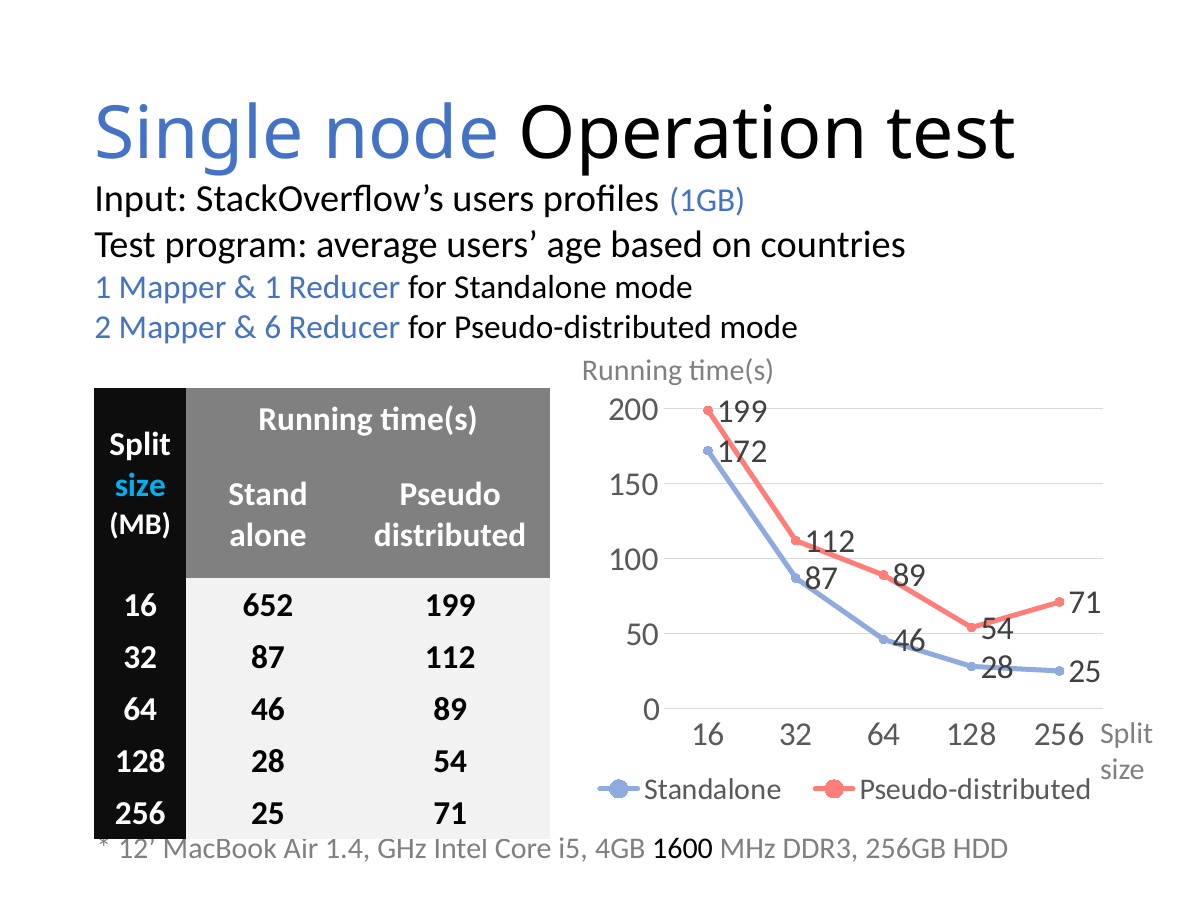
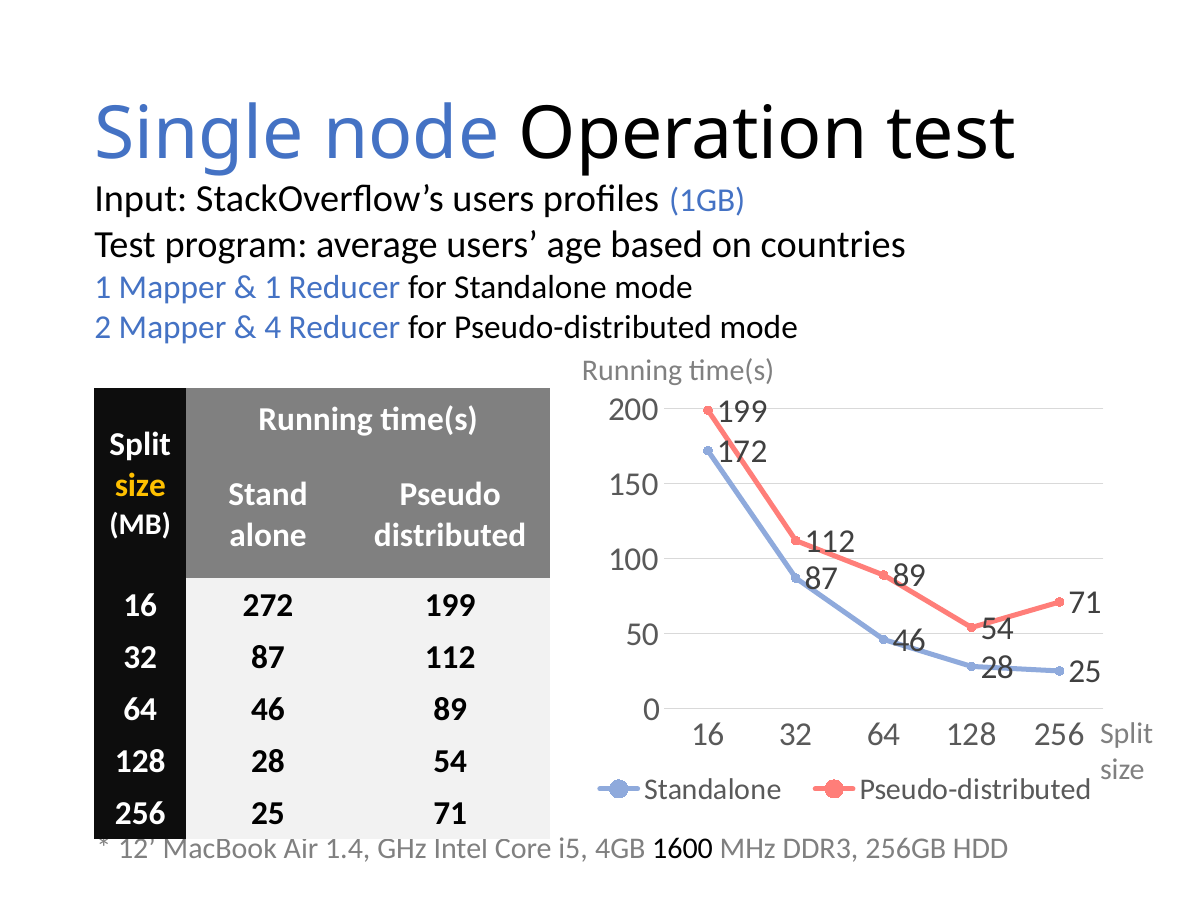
6: 6 -> 4 (273, 328)
size colour: light blue -> yellow (140, 485)
652: 652 -> 272 (268, 605)
